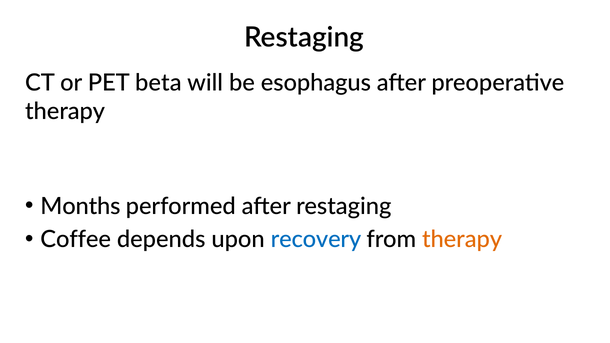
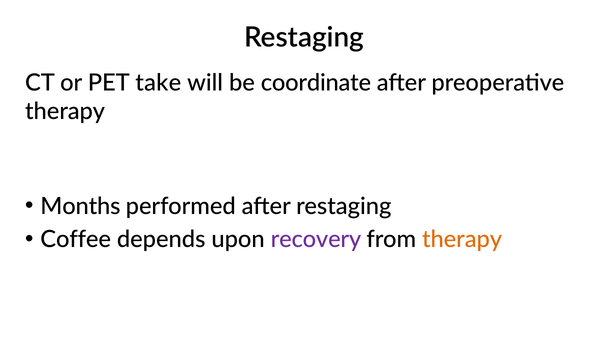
beta: beta -> take (158, 83)
esophagus: esophagus -> coordinate (316, 83)
recovery colour: blue -> purple (316, 240)
